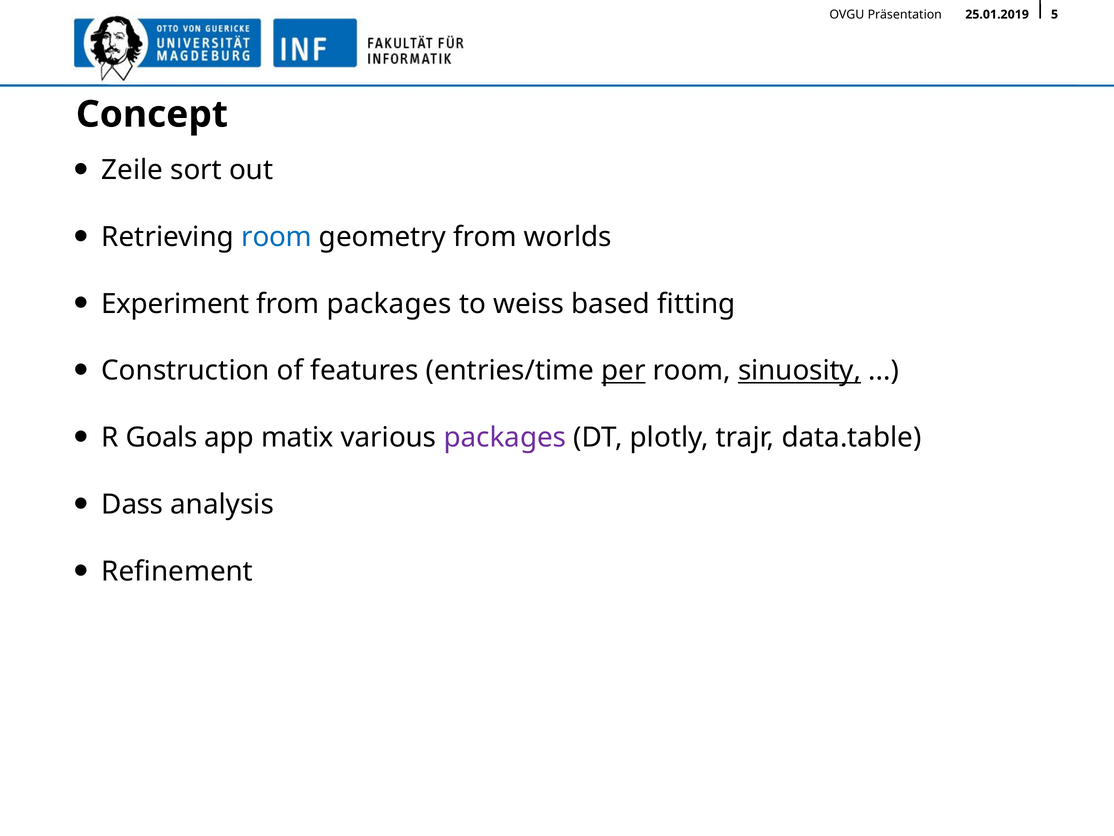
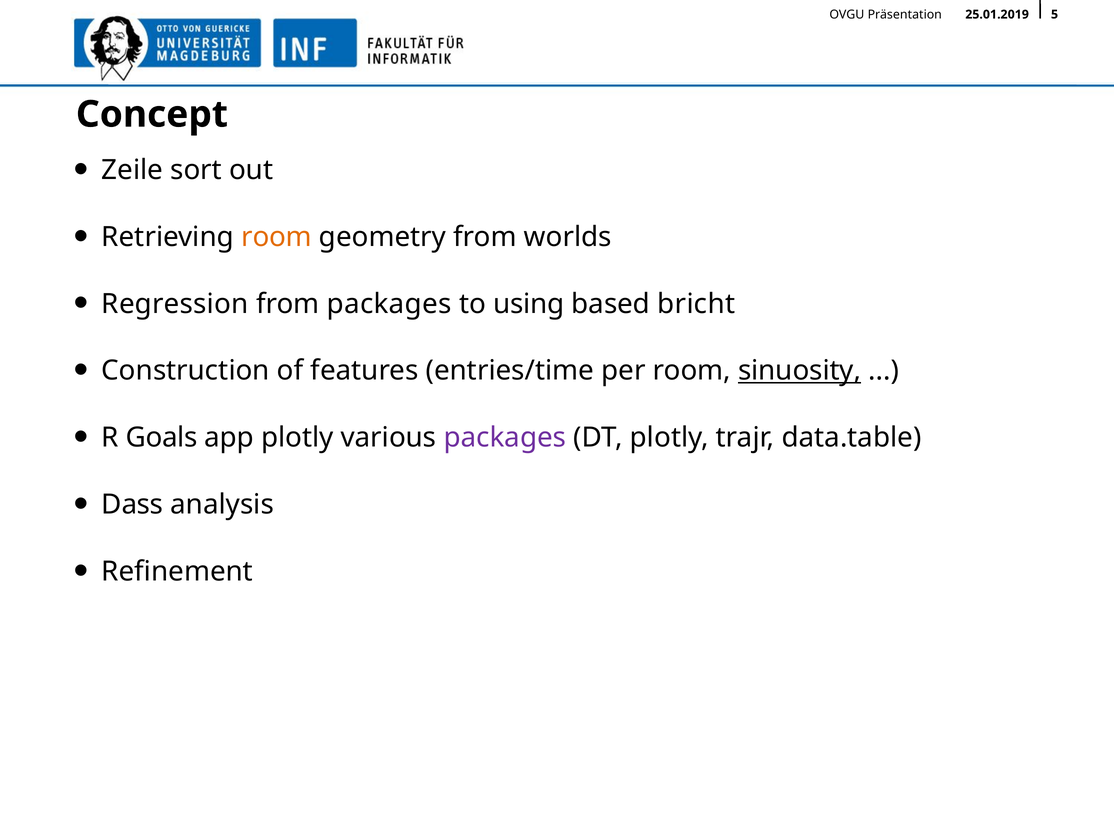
room colour: blue -> orange (277, 237)
Experiment: Experiment -> Regression (175, 304)
weiss: weiss -> using (529, 304)
fitting: fitting -> bricht (696, 304)
per underline: present -> none (624, 371)
app matix: matix -> plotly (297, 437)
